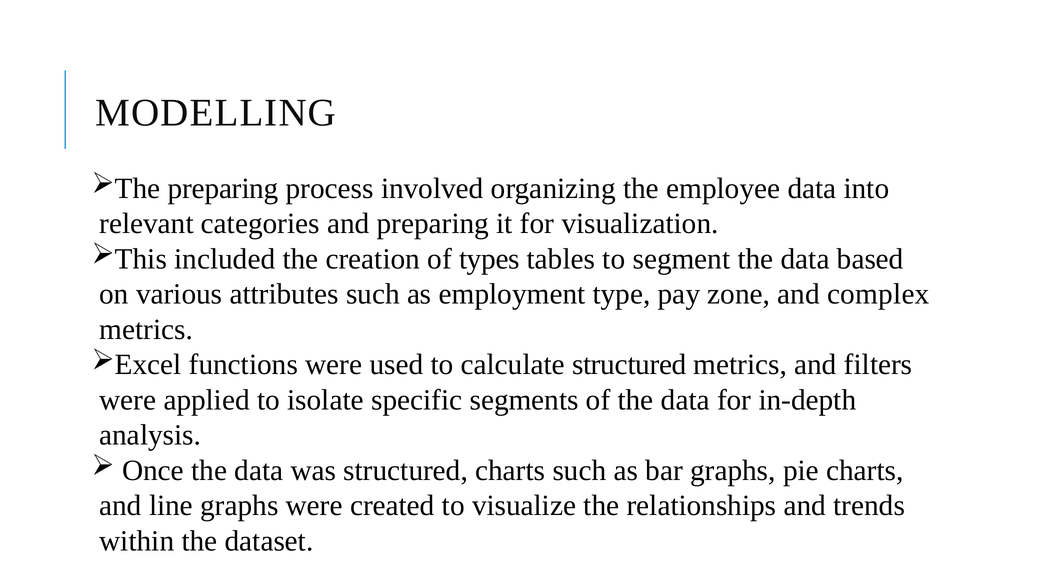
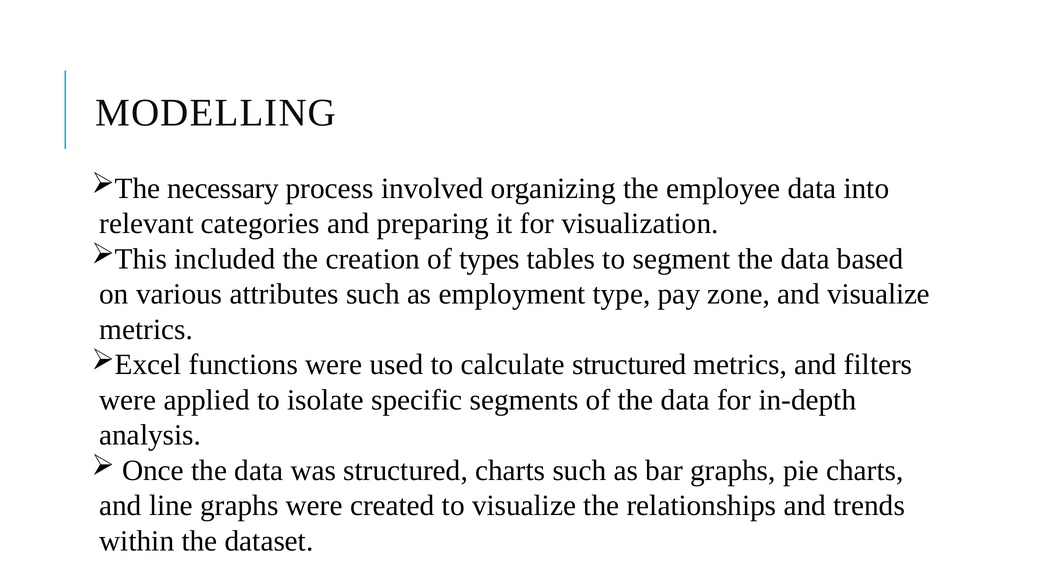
preparing: preparing -> necessary (223, 188)
and complex: complex -> visualize (879, 294)
